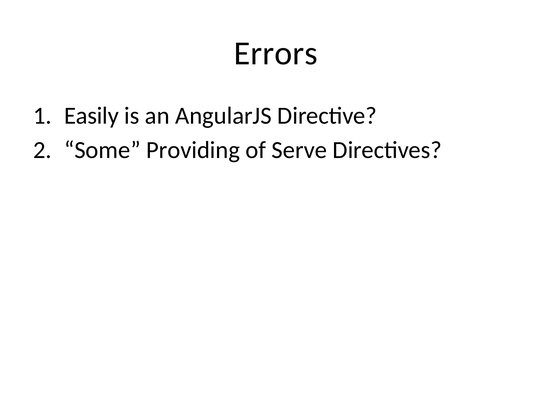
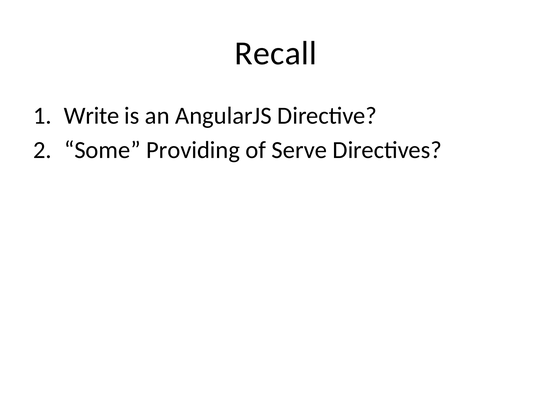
Errors: Errors -> Recall (276, 53)
Easily: Easily -> Write (92, 116)
